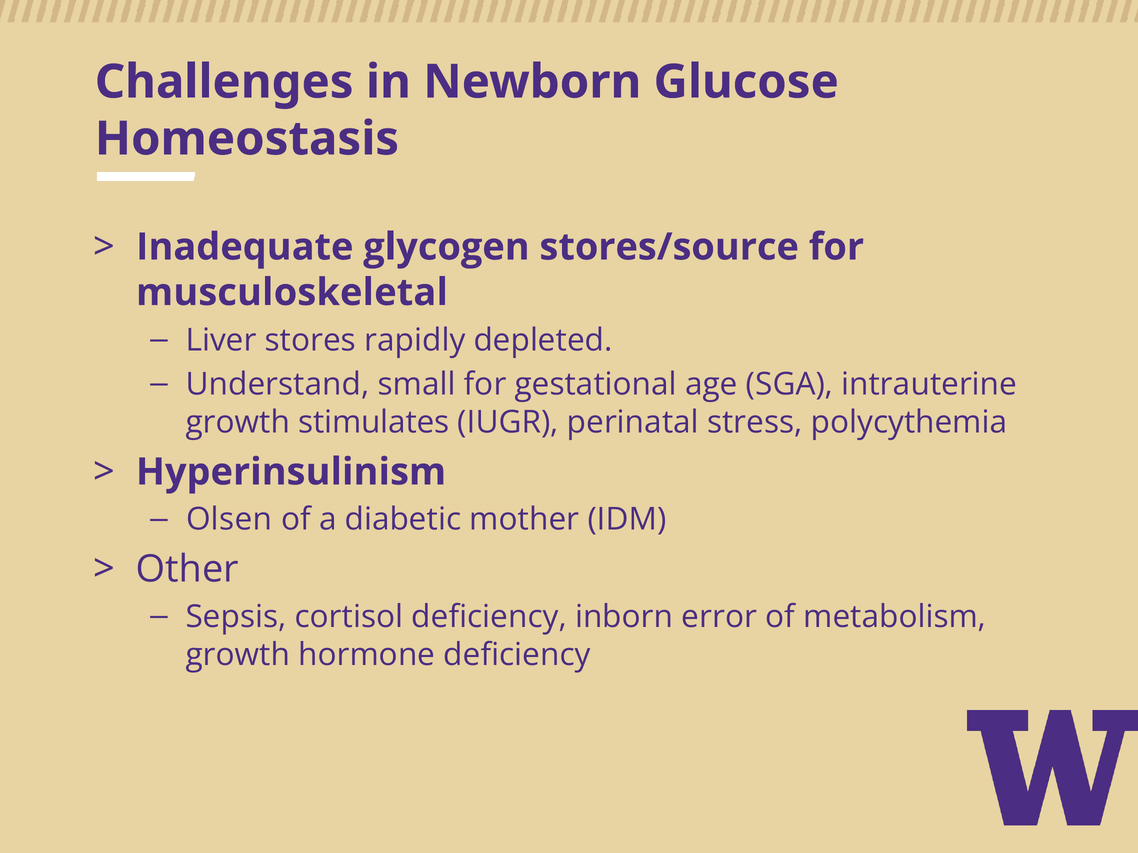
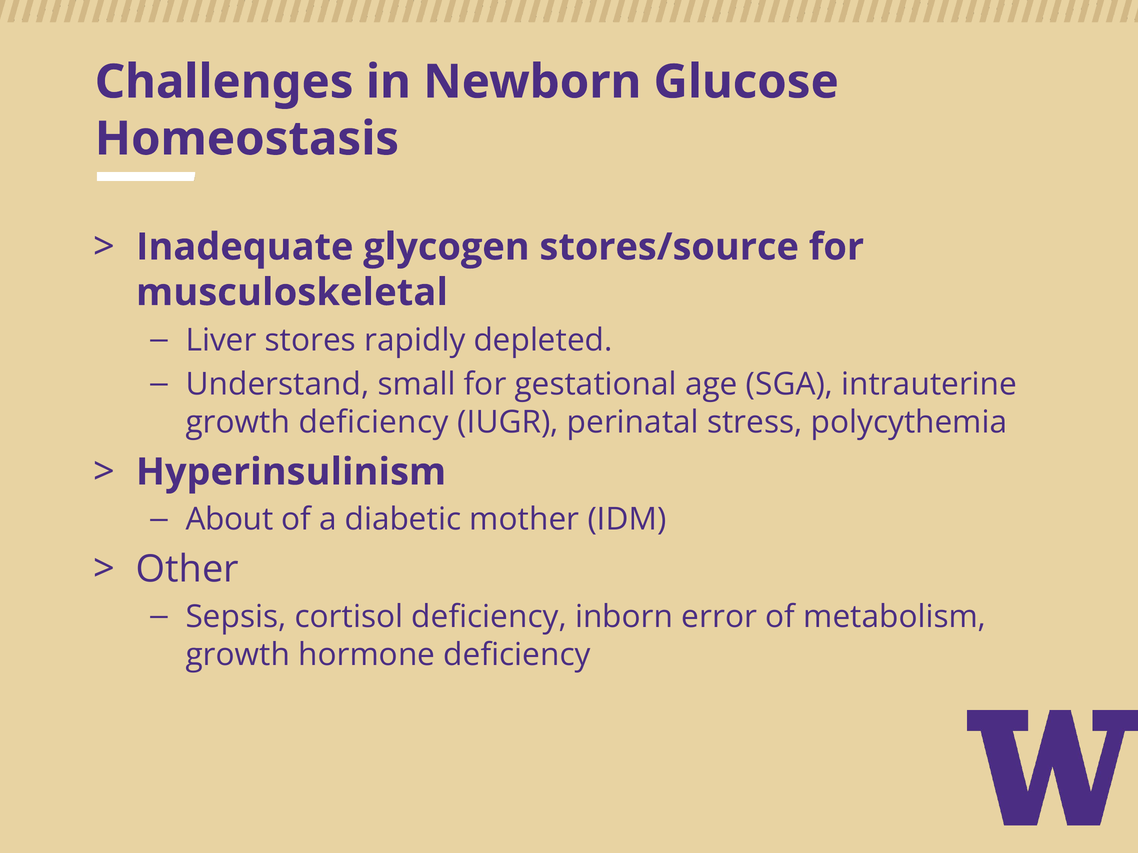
growth stimulates: stimulates -> deficiency (374, 422)
Olsen: Olsen -> About (229, 520)
